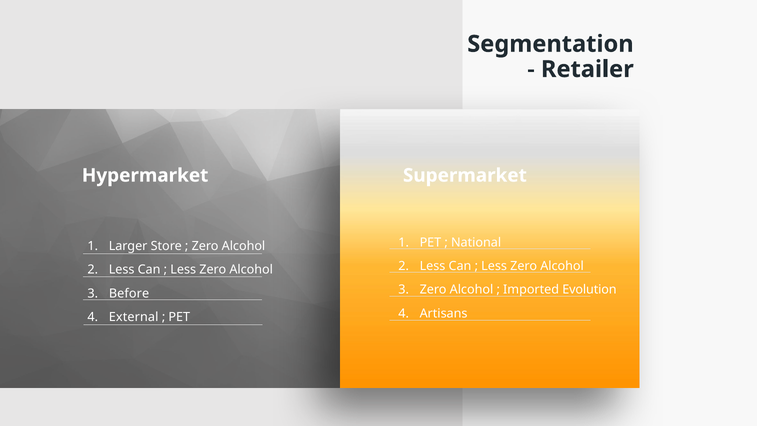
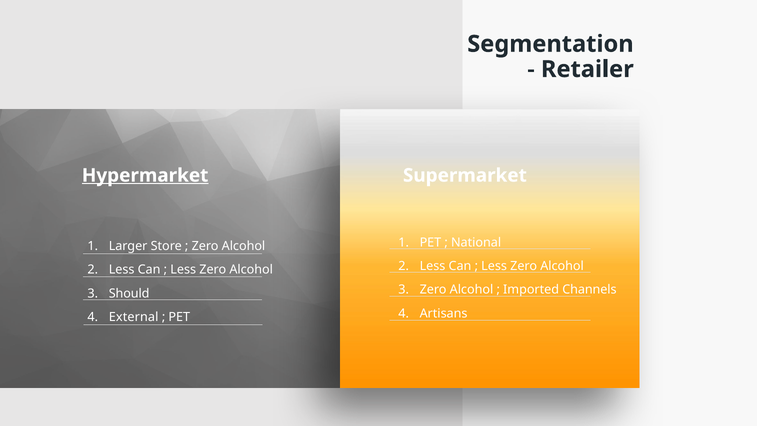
Hypermarket underline: none -> present (145, 175)
Evolution: Evolution -> Channels (589, 290)
Before: Before -> Should (129, 293)
